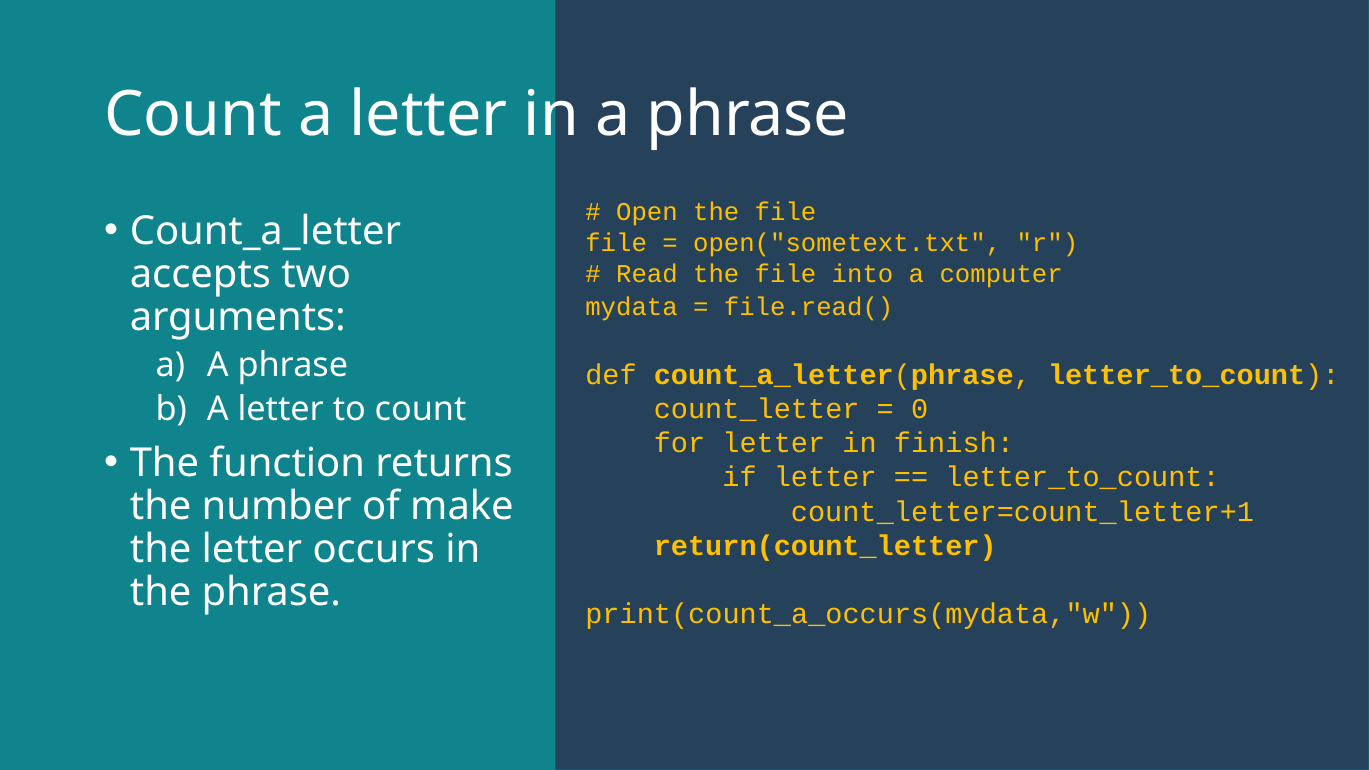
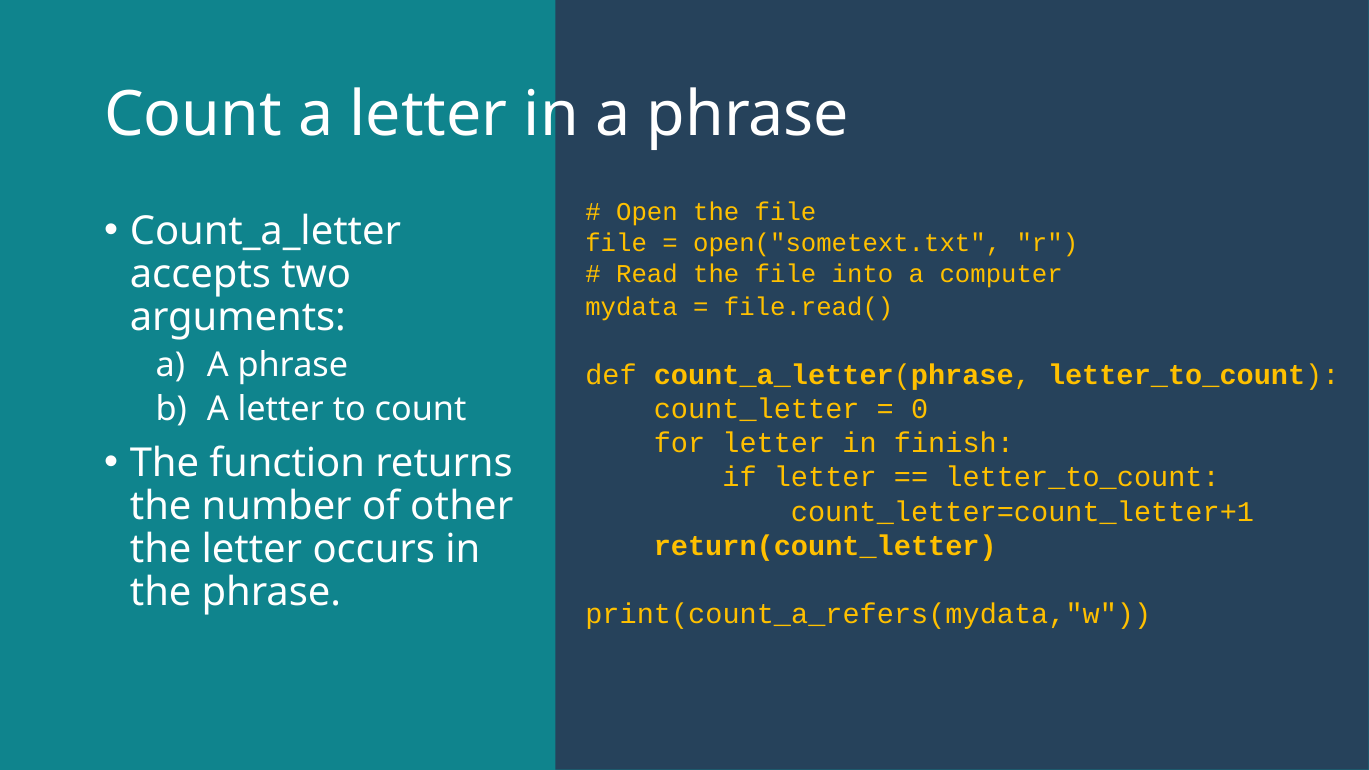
make: make -> other (462, 506)
print(count_a_occurs(mydata,"w: print(count_a_occurs(mydata,"w -> print(count_a_refers(mydata,"w (868, 615)
